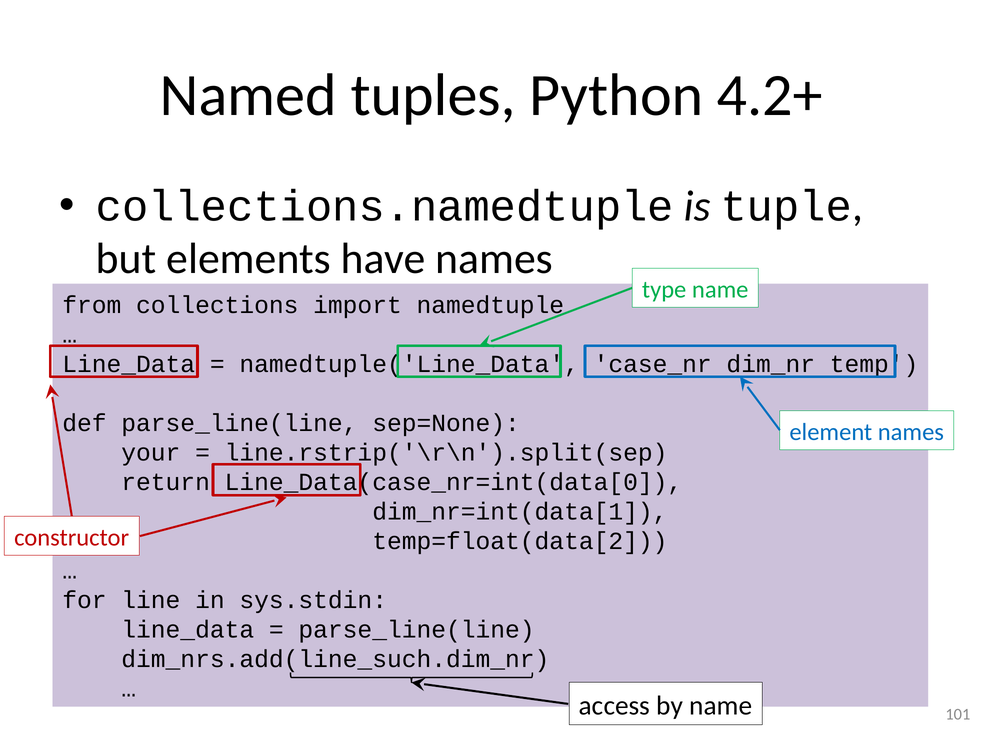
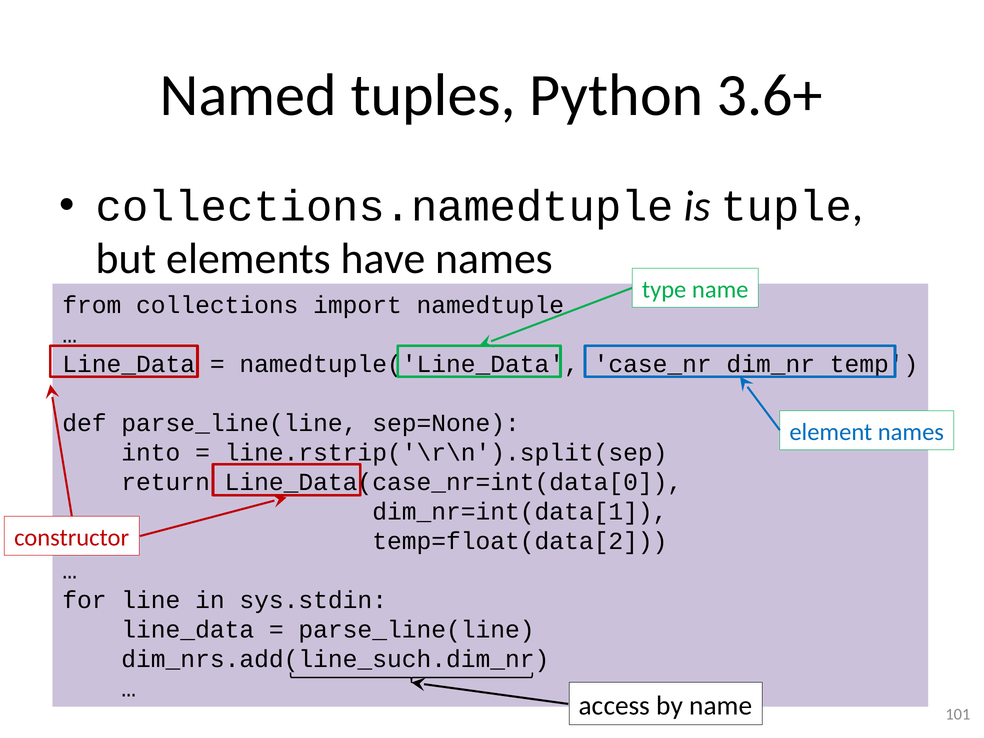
4.2+: 4.2+ -> 3.6+ (770, 95)
your: your -> into (151, 453)
